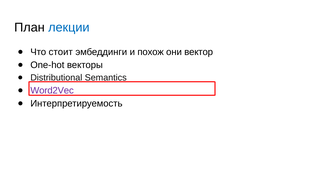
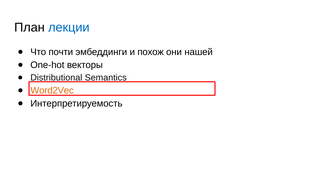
стоит: стоит -> почти (61, 52)
вектор: вектор -> нашей (199, 52)
Word2Vec colour: purple -> orange (52, 90)
